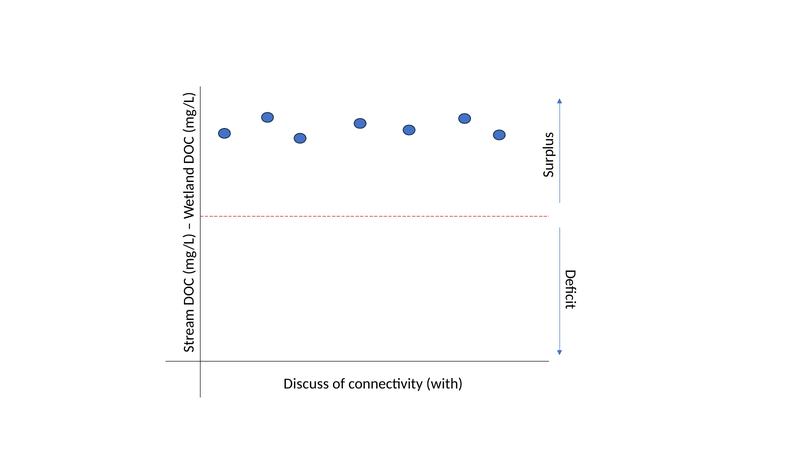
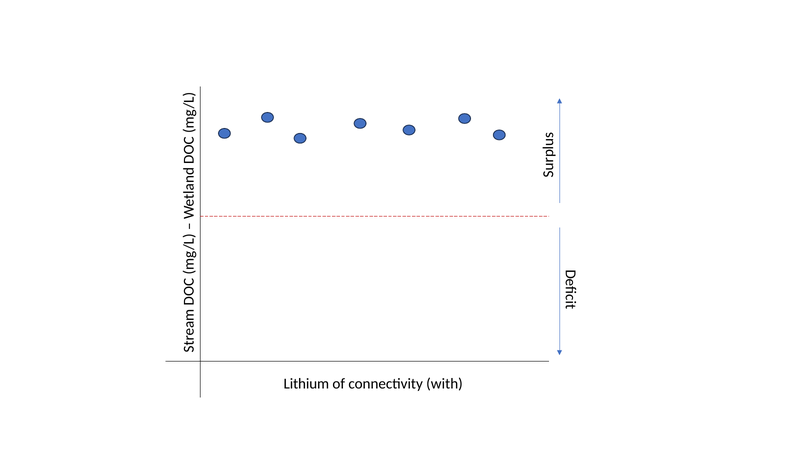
Discuss: Discuss -> Lithium (306, 384)
